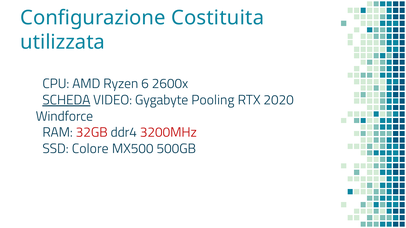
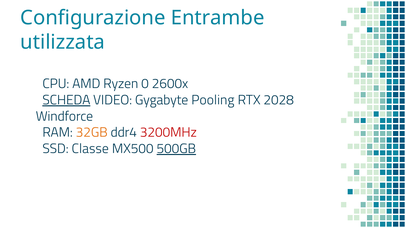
Costituita: Costituita -> Entrambe (218, 18)
6: 6 -> 0 (145, 84)
2020: 2020 -> 2028 (279, 100)
32GB colour: red -> orange (92, 133)
Colore: Colore -> Classe (90, 149)
500GB underline: none -> present (176, 149)
